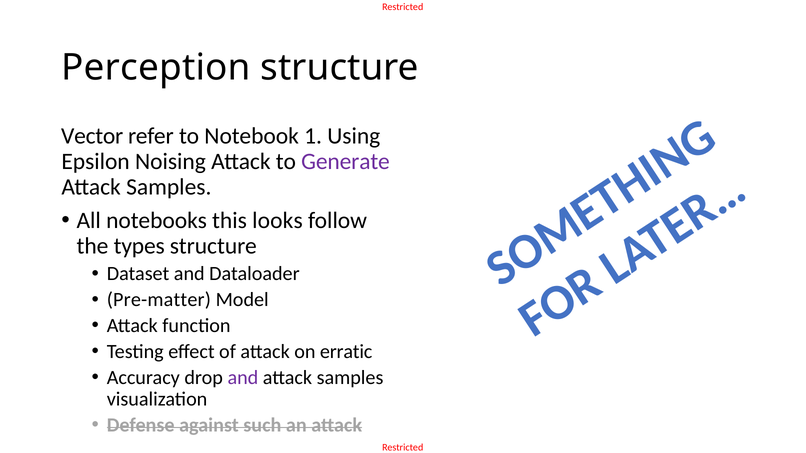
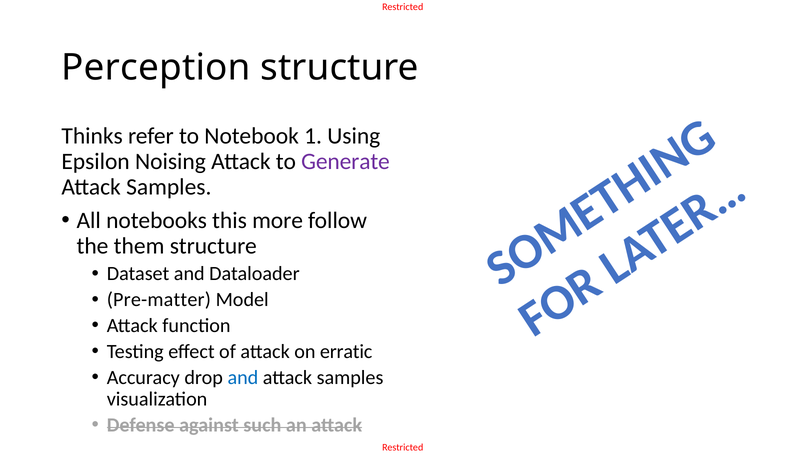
Vector: Vector -> Thinks (92, 136)
looks: looks -> more (278, 221)
types: types -> them (139, 246)
and colour: purple -> blue (243, 378)
